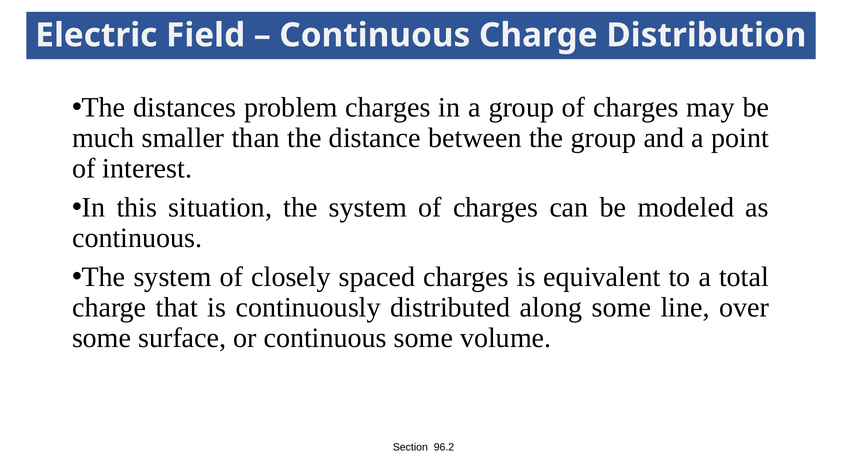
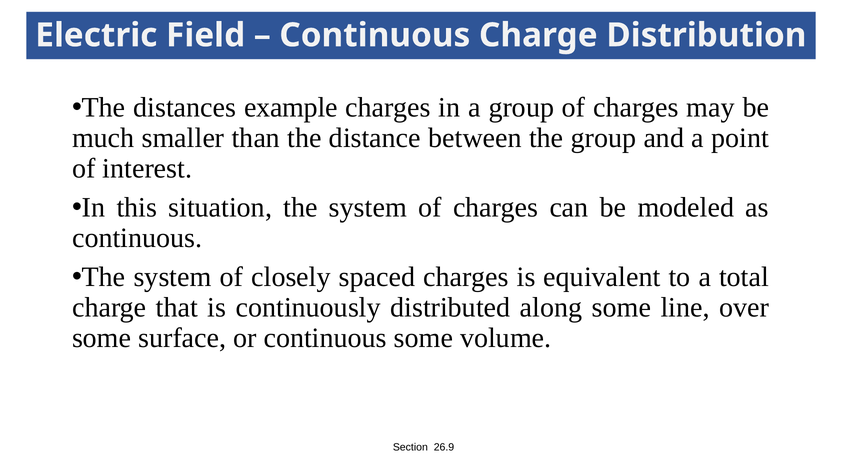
problem: problem -> example (291, 108)
96.2: 96.2 -> 26.9 (444, 447)
